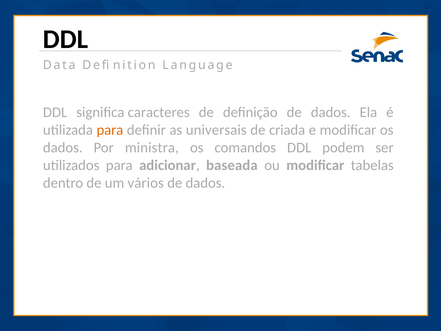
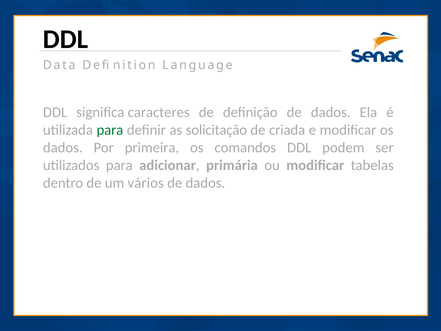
para colour: orange -> green (110, 130)
universais: universais -> solicitação (216, 130)
ministra: ministra -> primeira (152, 148)
baseada: baseada -> primária (232, 165)
